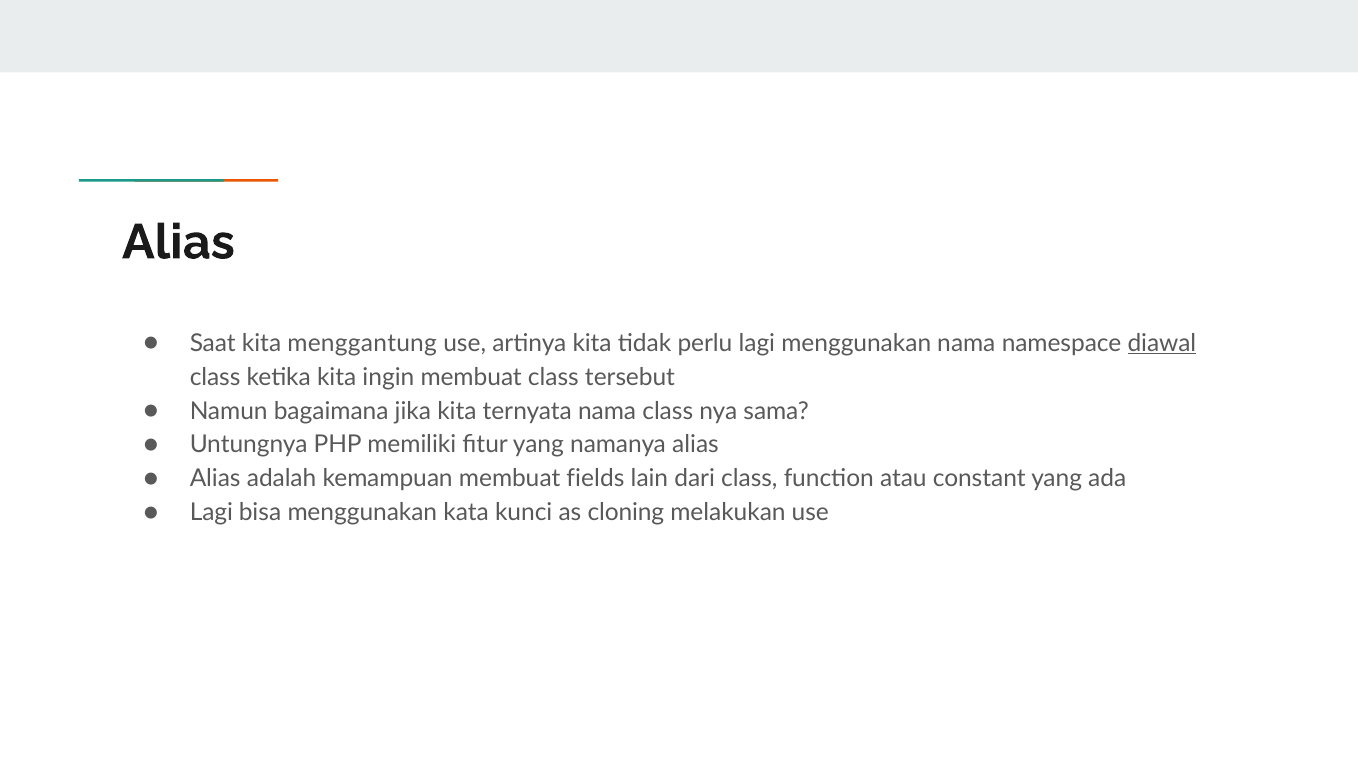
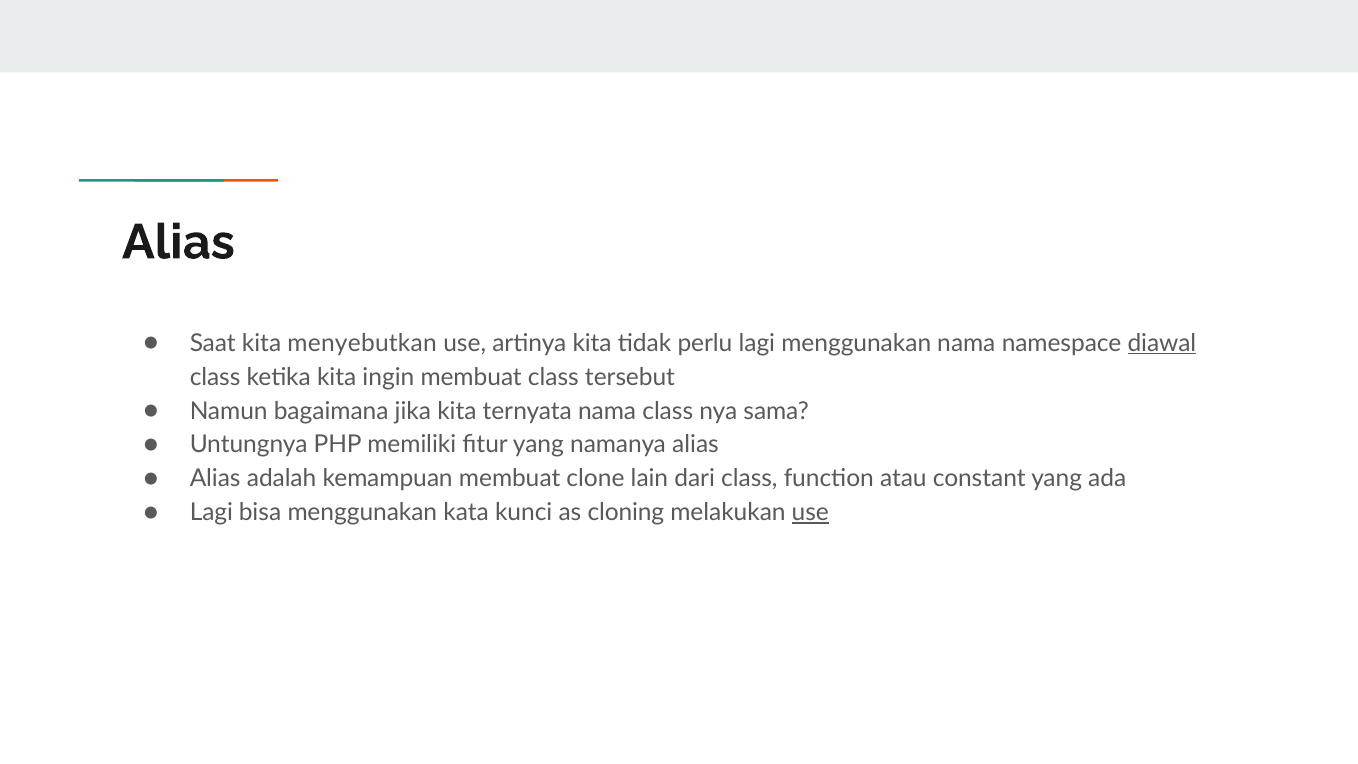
menggantung: menggantung -> menyebutkan (362, 343)
fields: fields -> clone (596, 479)
use underline: none -> present (810, 512)
